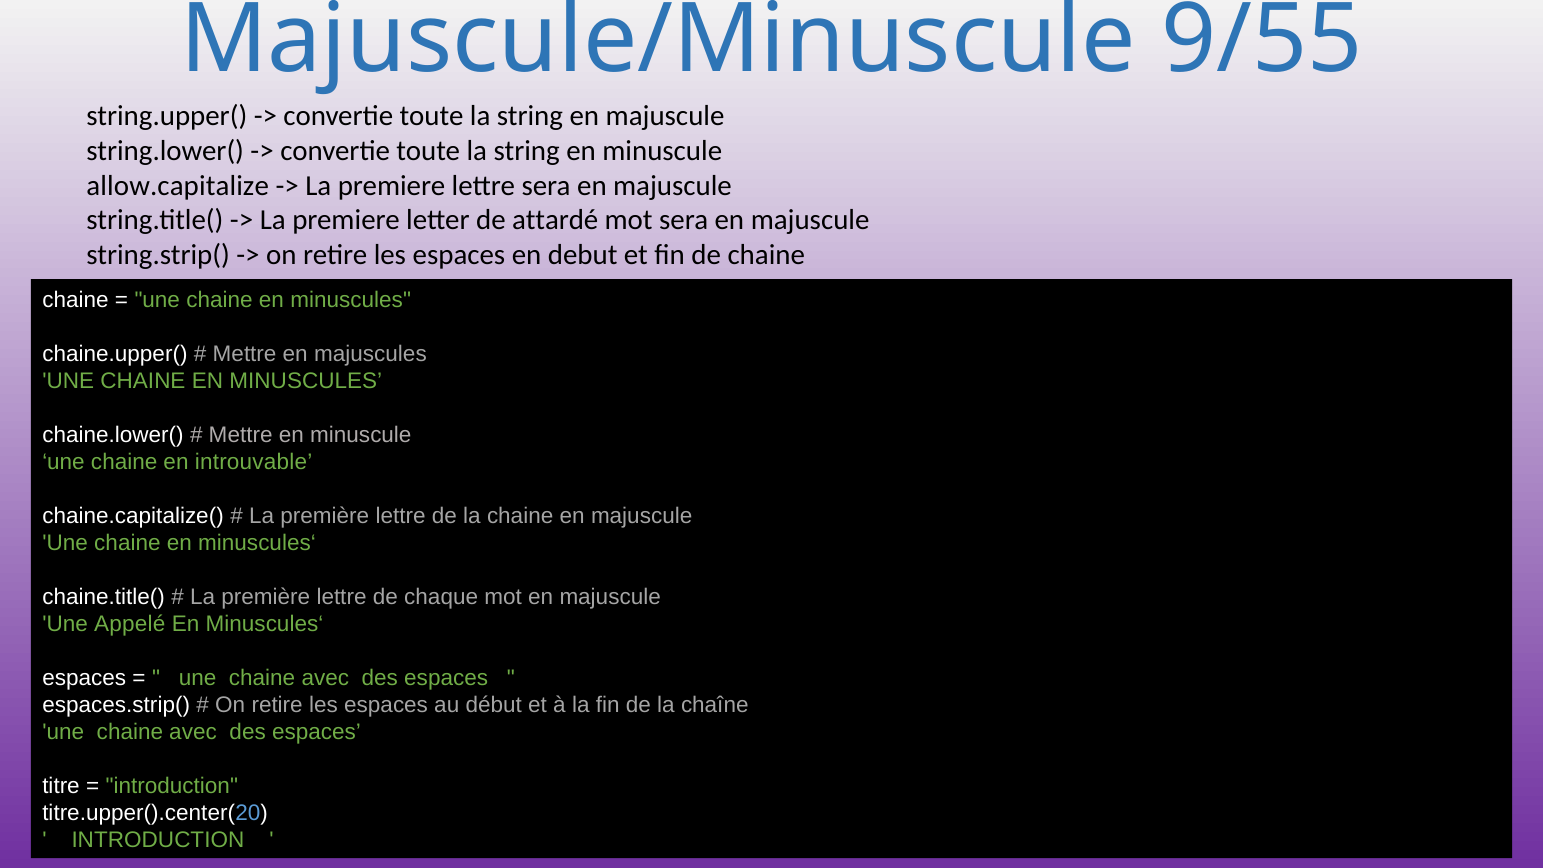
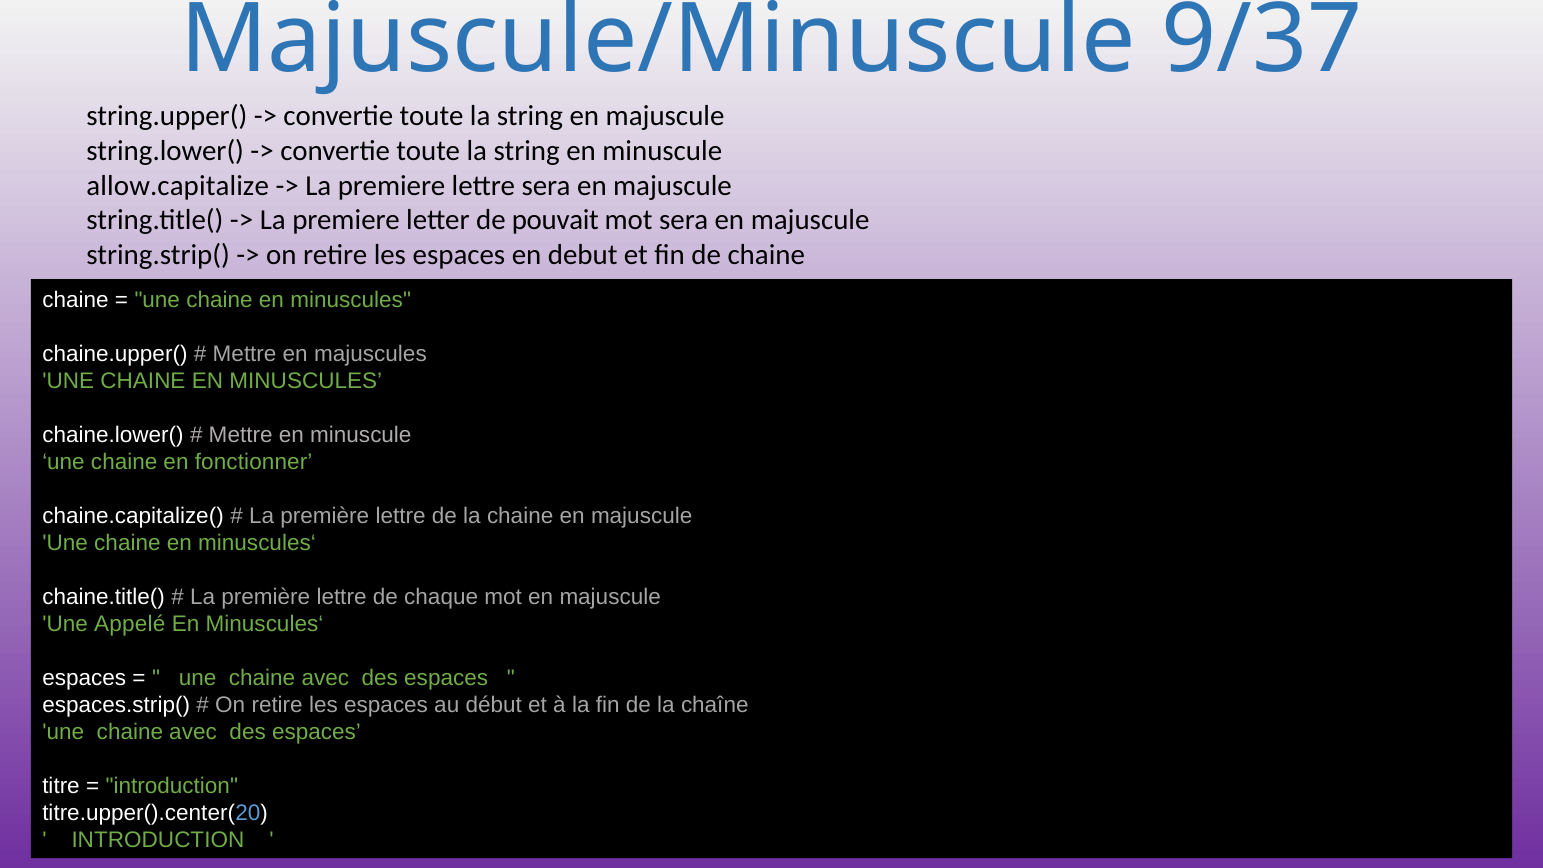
9/55: 9/55 -> 9/37 (1262, 40)
attardé: attardé -> pouvait (555, 220)
introuvable: introuvable -> fonctionner (254, 462)
